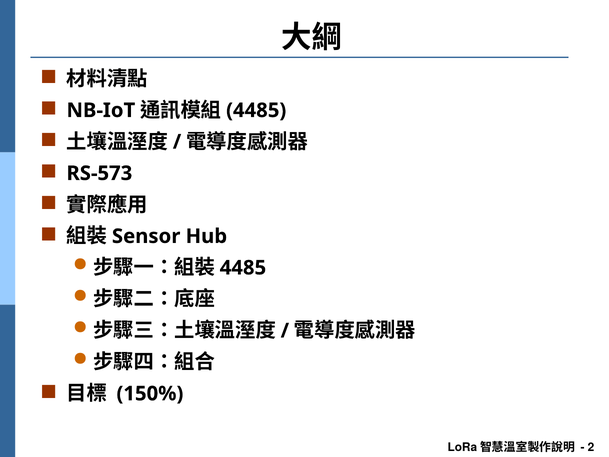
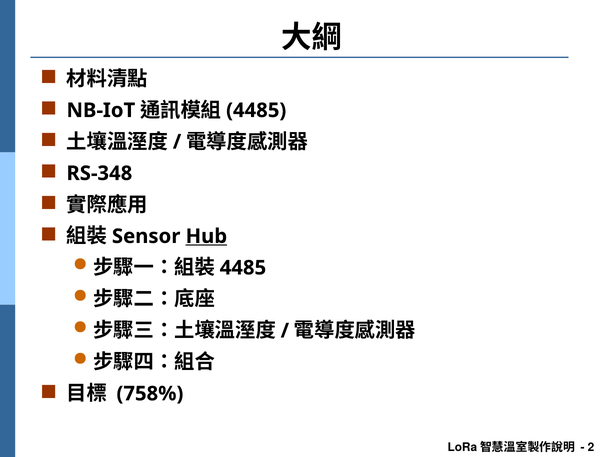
RS-573: RS-573 -> RS-348 (99, 173)
Hub underline: none -> present (206, 236)
150%: 150% -> 758% (150, 393)
